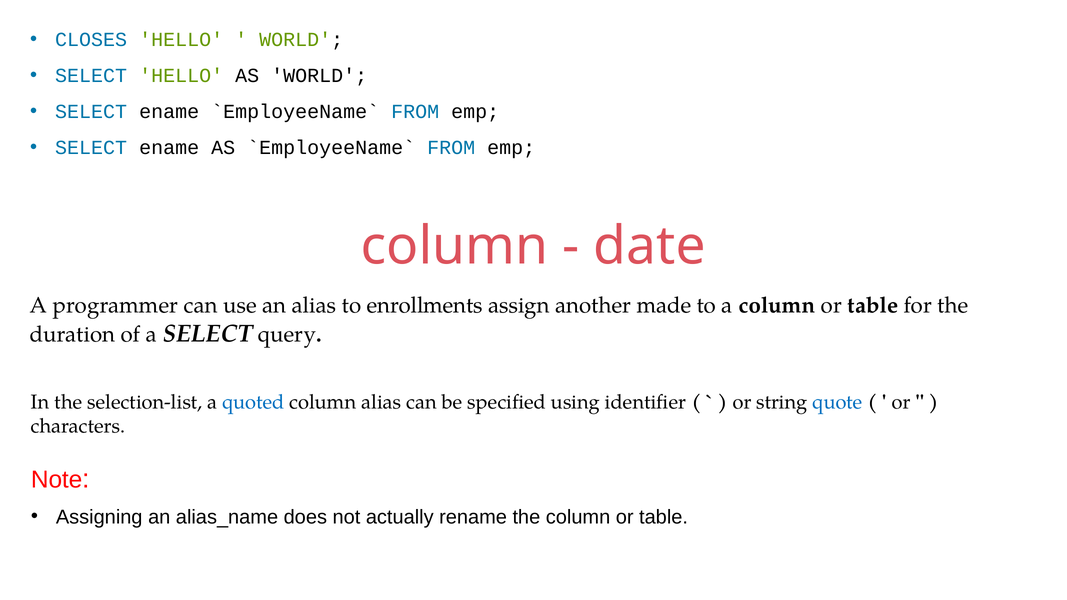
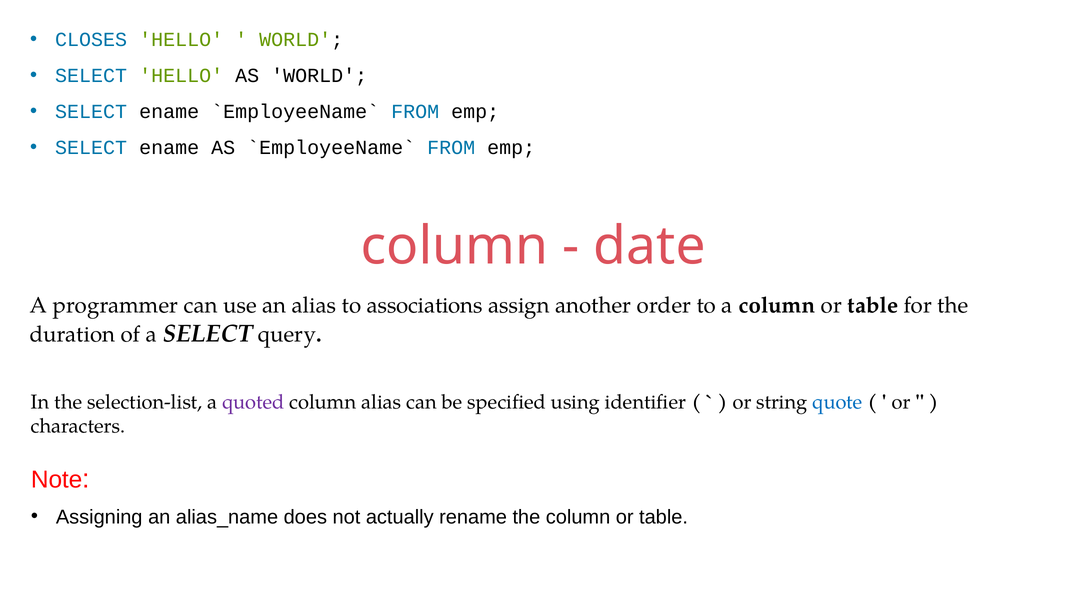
enrollments: enrollments -> associations (425, 306)
made: made -> order (664, 306)
quoted colour: blue -> purple (253, 402)
